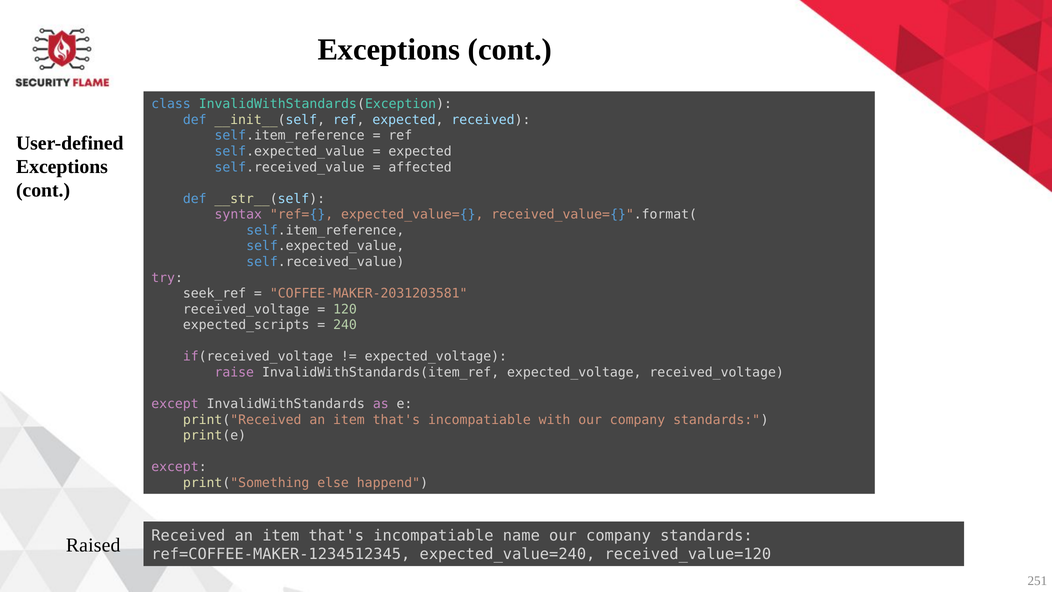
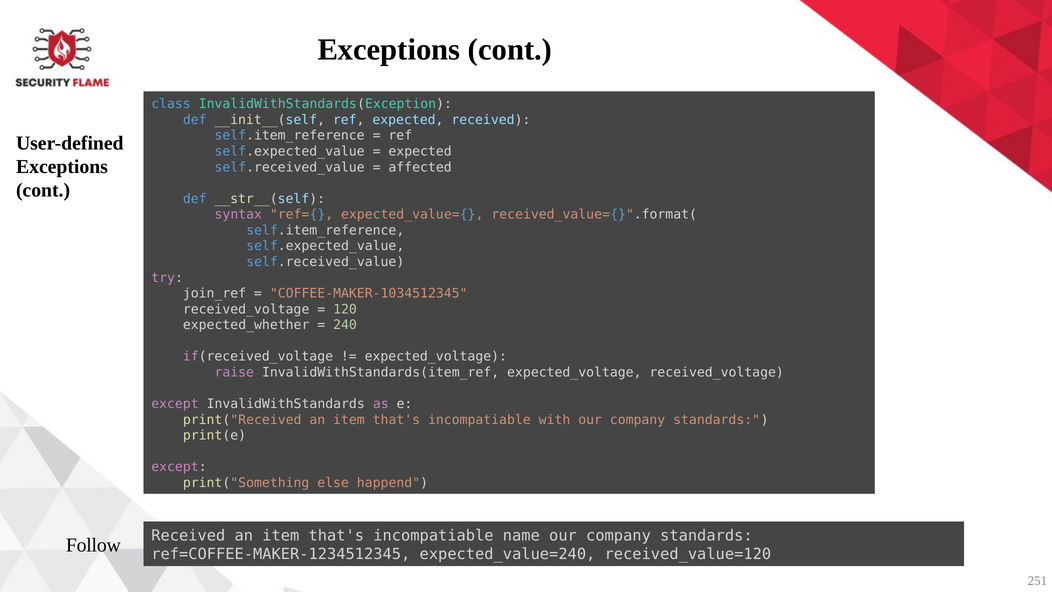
seek_ref: seek_ref -> join_ref (215, 293)
COFFEE-MAKER-2031203581: COFFEE-MAKER-2031203581 -> COFFEE-MAKER-1034512345 (369, 293)
expected_scripts: expected_scripts -> expected_whether (246, 325)
Raised: Raised -> Follow (93, 545)
